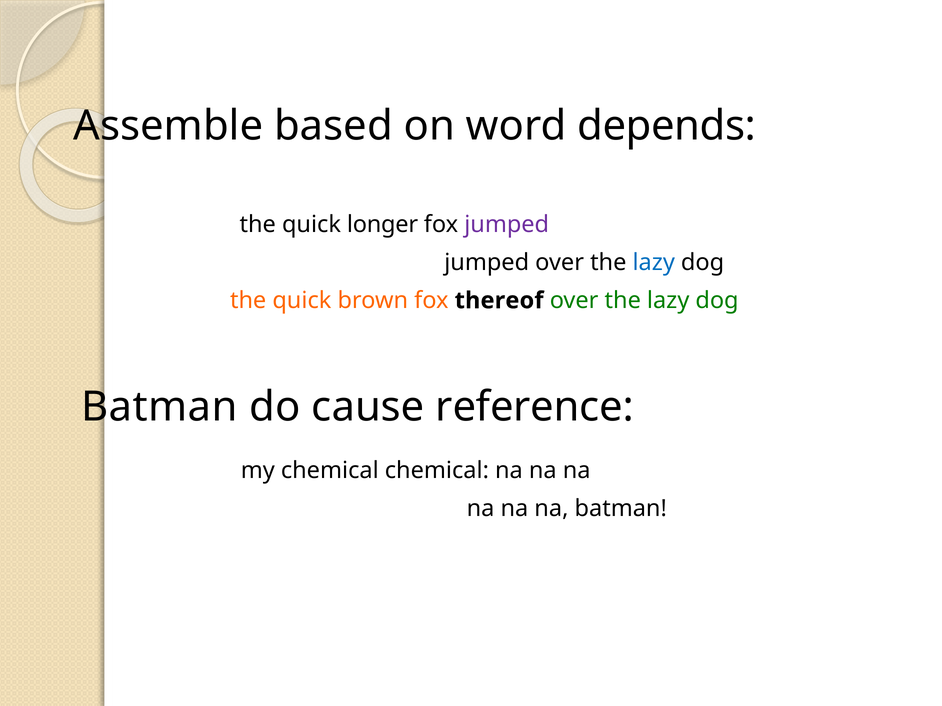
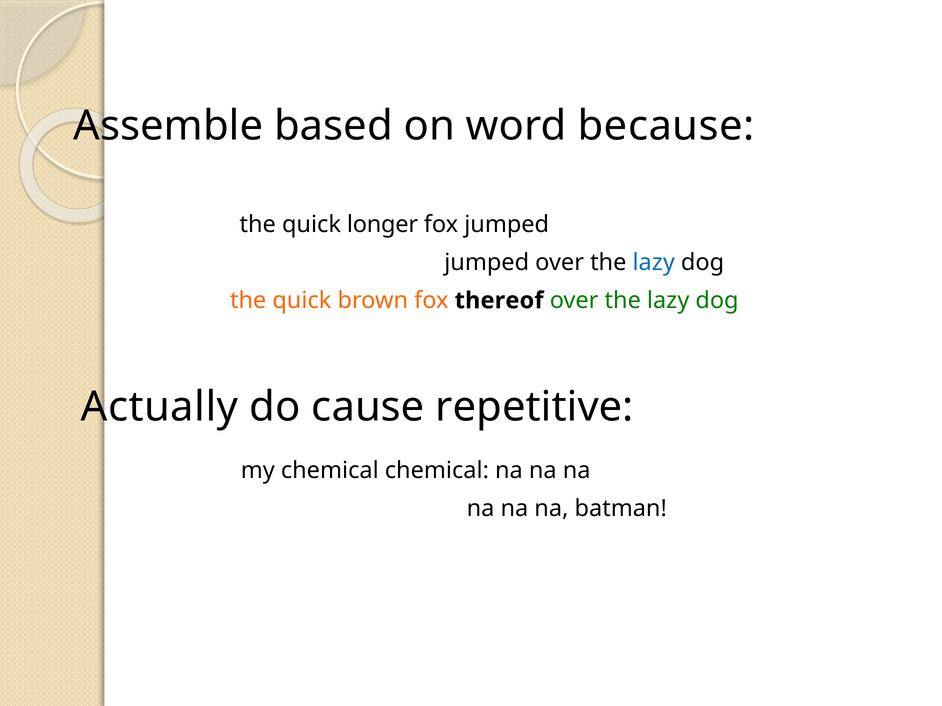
depends: depends -> because (666, 126)
jumped colour: purple -> black (507, 225)
Batman: Batman -> Actually (160, 407)
reference: reference -> repetitive (535, 407)
